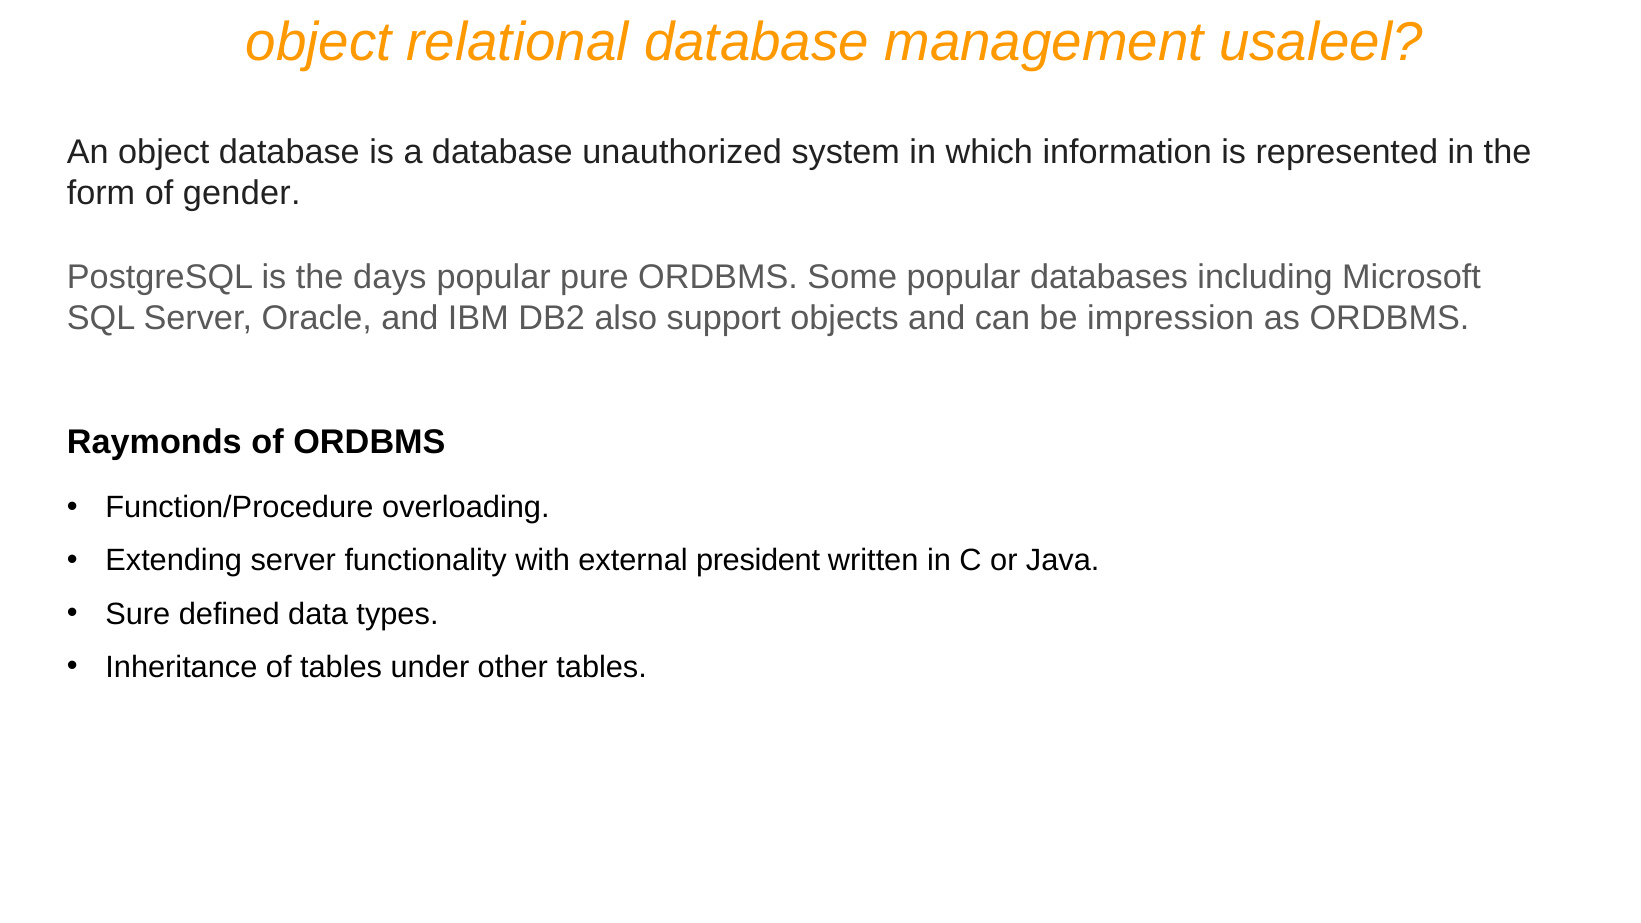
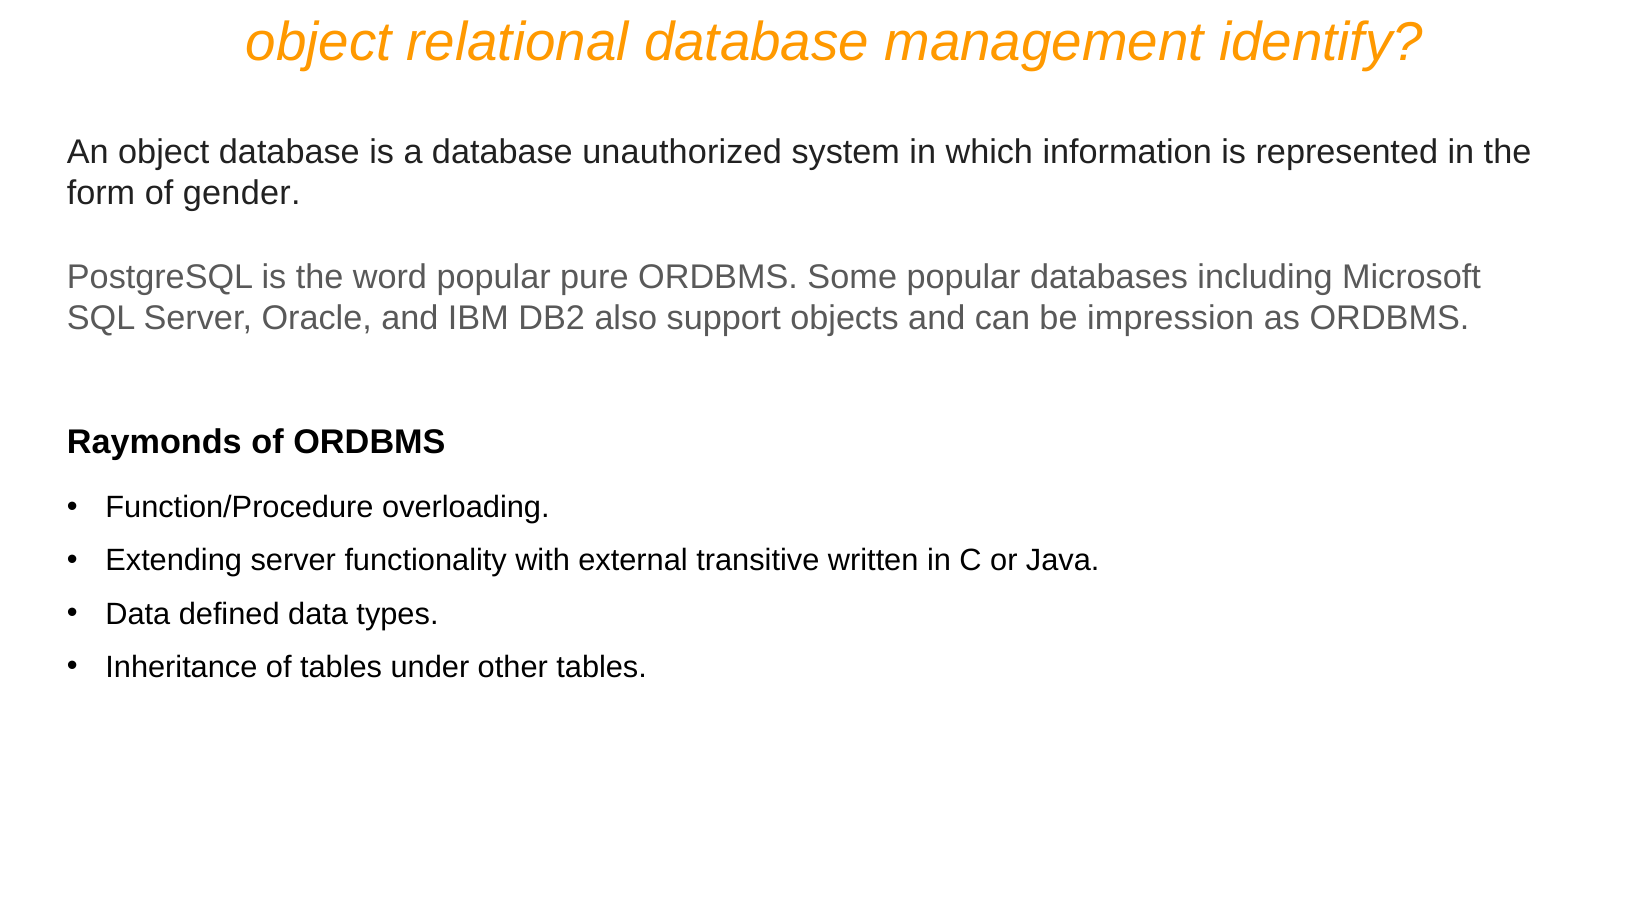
usaleel: usaleel -> identify (1321, 43)
days: days -> word (390, 277)
president: president -> transitive (758, 561)
Sure: Sure -> Data (138, 614)
